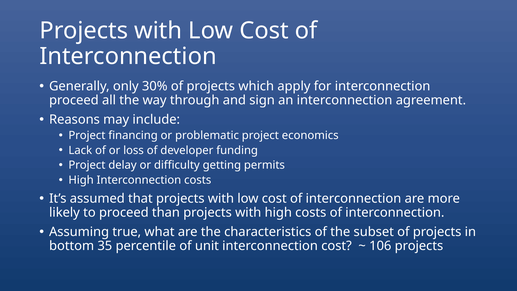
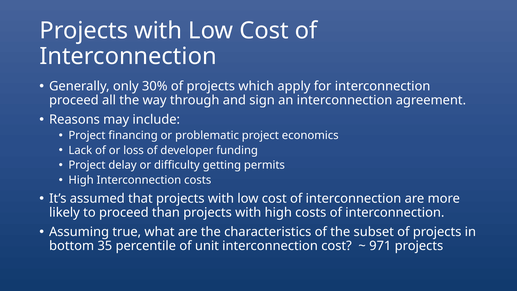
106: 106 -> 971 (380, 246)
